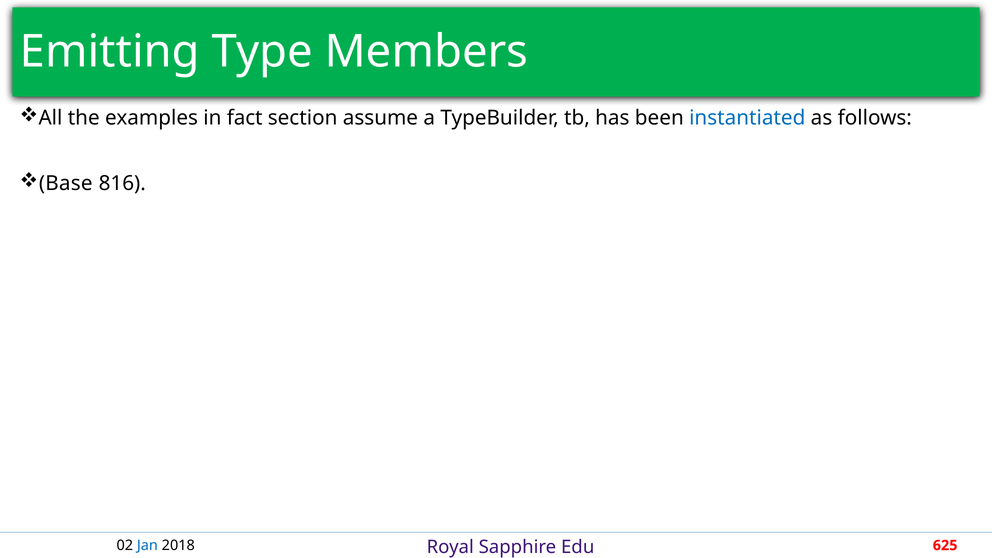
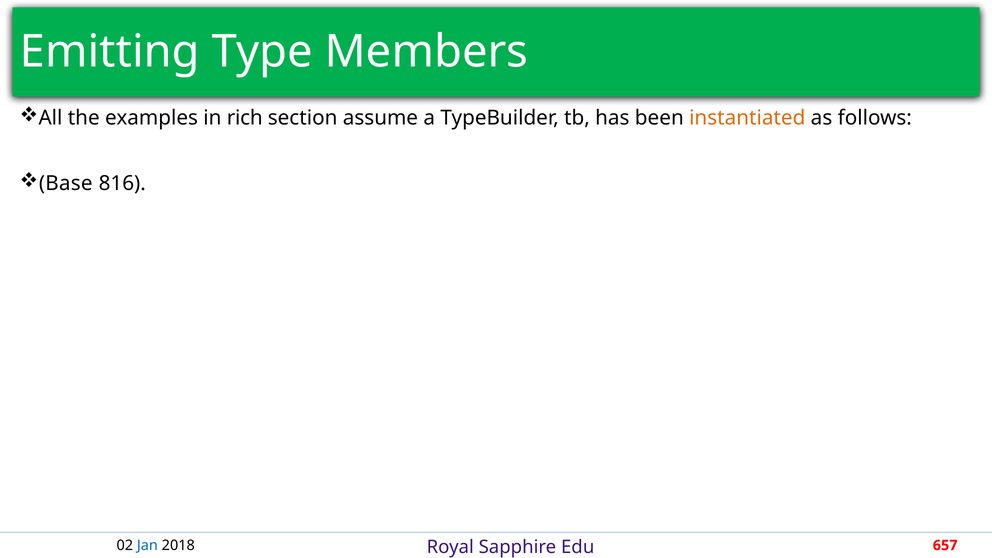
fact: fact -> rich (245, 118)
instantiated colour: blue -> orange (747, 118)
625: 625 -> 657 (945, 545)
